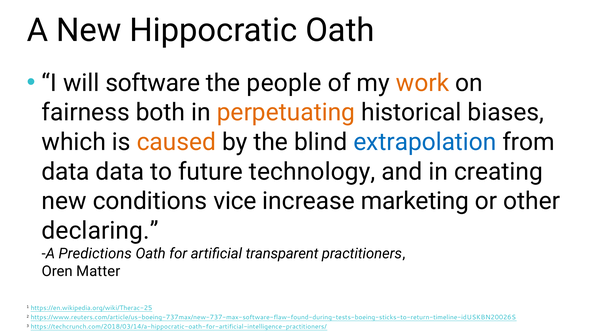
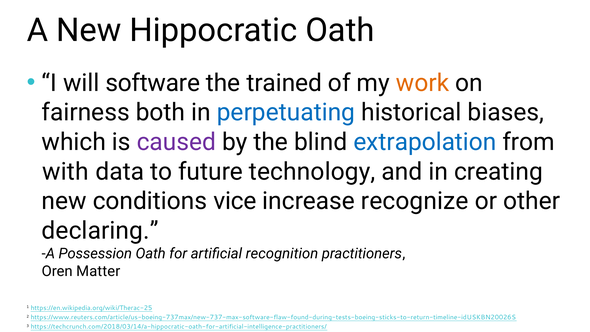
people: people -> trained (284, 83)
perpetuating colour: orange -> blue (286, 113)
caused colour: orange -> purple (176, 142)
data: data -> with (65, 172)
marketing: marketing -> recognize (415, 201)
Predictions: Predictions -> Possession (95, 253)
transparent: transparent -> recognition (282, 253)
